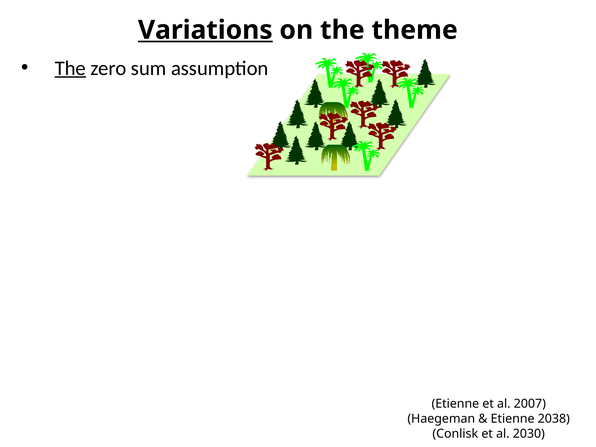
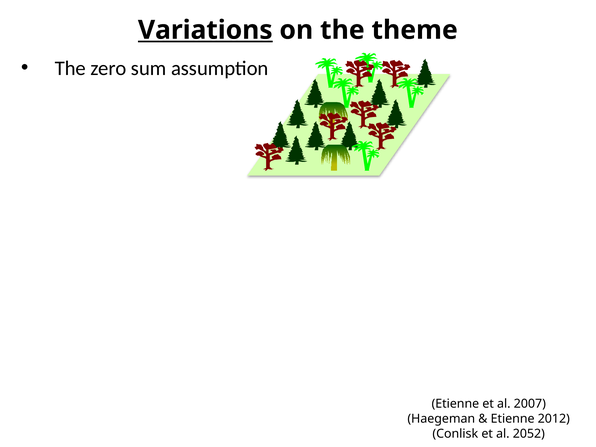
The underline: present -> none (70, 68)
2038: 2038 -> 2012 (554, 419)
2030: 2030 -> 2052 (529, 434)
